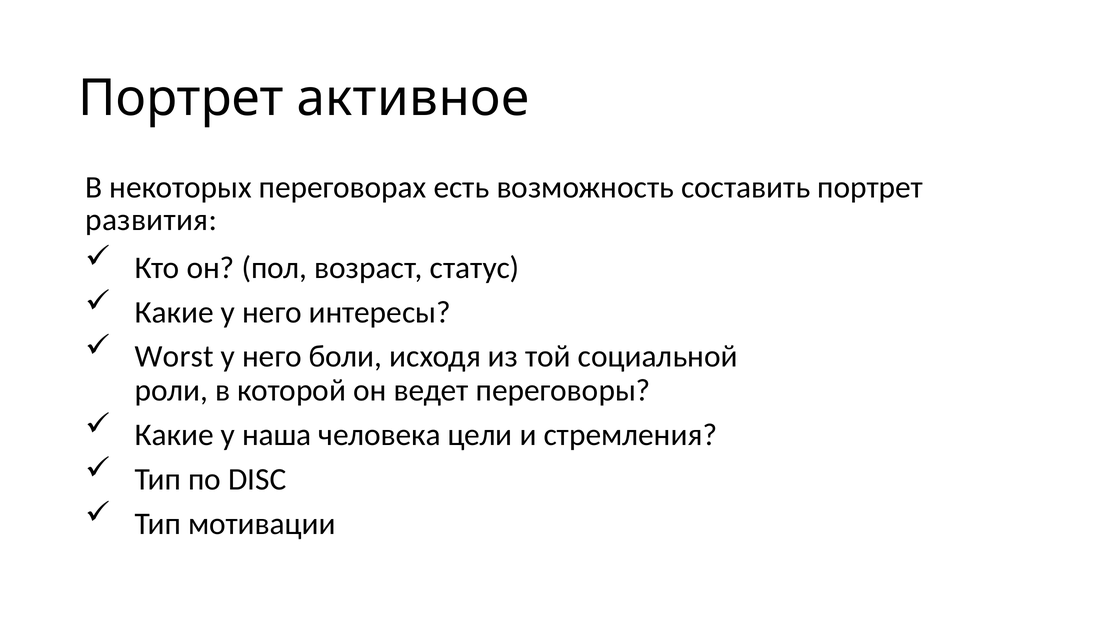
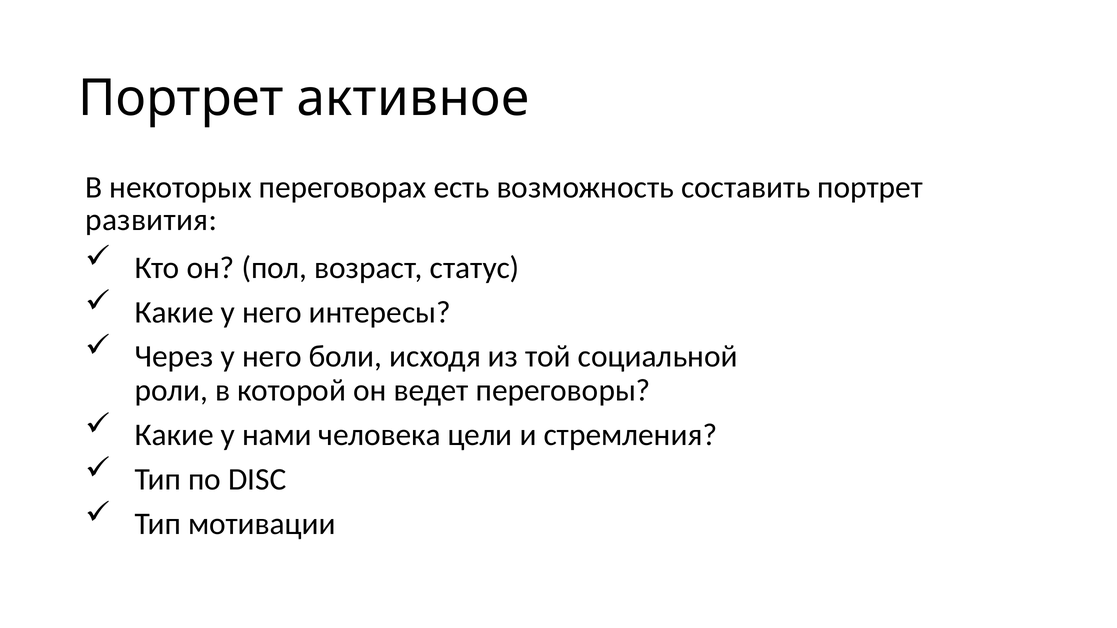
Worst: Worst -> Через (174, 357)
наша: наша -> нами (277, 435)
